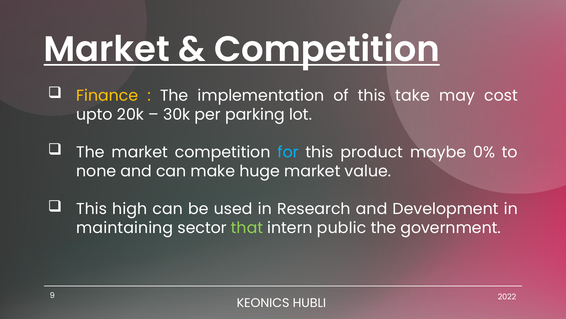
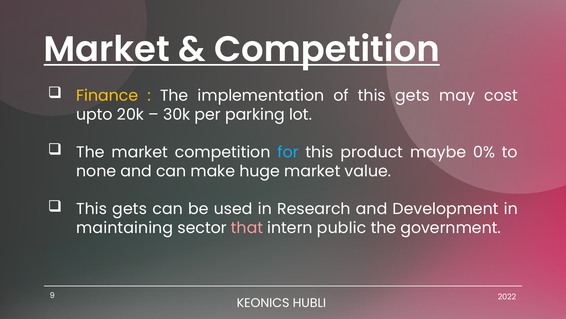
of this take: take -> gets (412, 95)
high: high -> gets (130, 209)
that colour: light green -> pink (247, 228)
